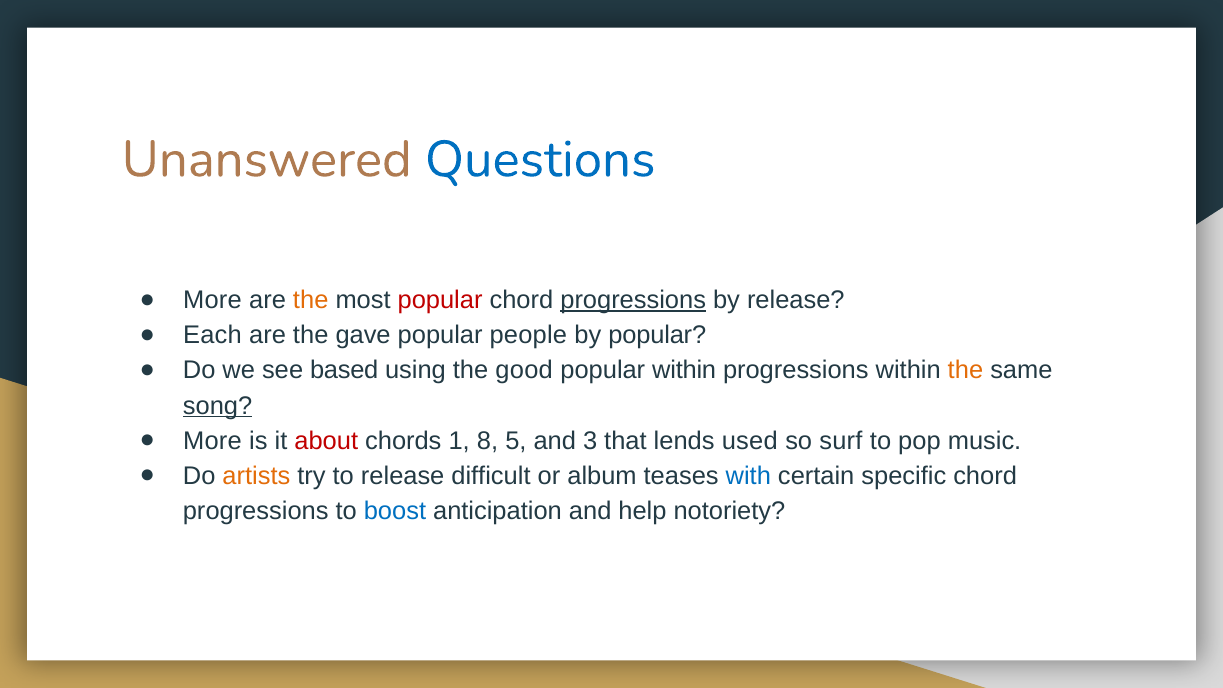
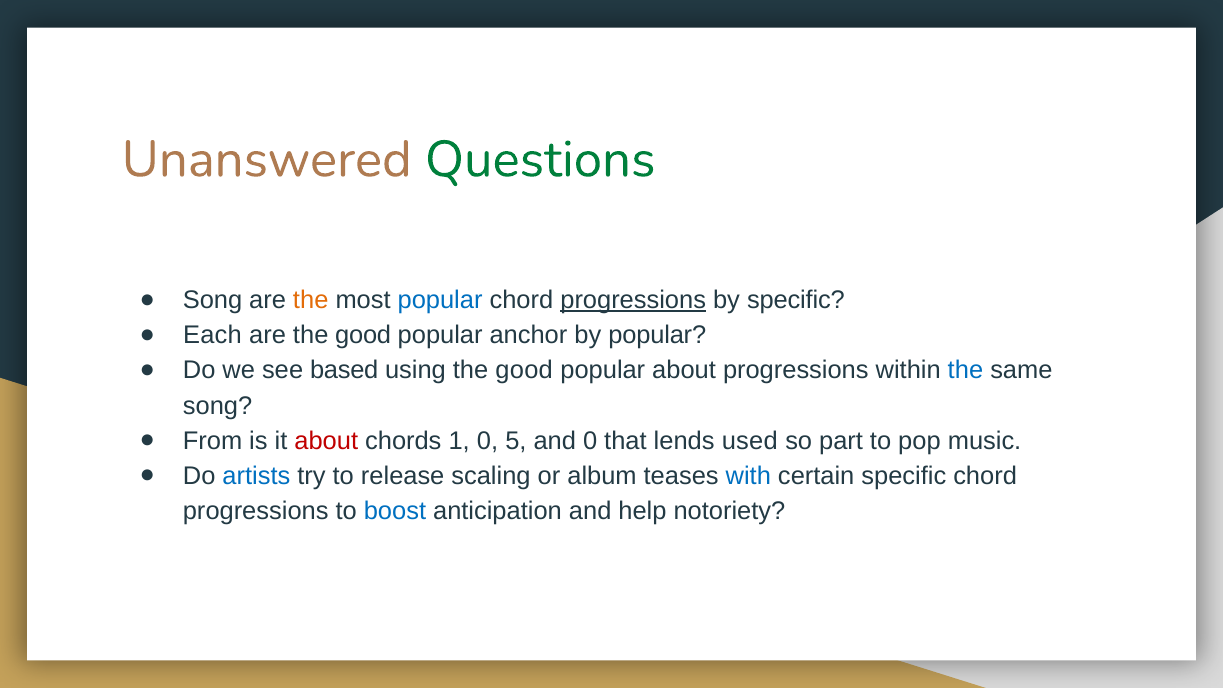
Questions colour: blue -> green (540, 159)
More: More -> Song (213, 300)
popular colour: red -> blue (440, 300)
by release: release -> specific (796, 300)
are the gave: gave -> good (363, 335)
people: people -> anchor (528, 335)
popular within: within -> about (684, 370)
the colour: orange -> blue (965, 370)
song underline: present -> none (218, 406)
More: More -> From (213, 441)
1 8: 8 -> 0 (488, 441)
and 3: 3 -> 0 (590, 441)
surf: surf -> part (841, 441)
artists colour: orange -> blue (256, 476)
difficult: difficult -> scaling (491, 476)
